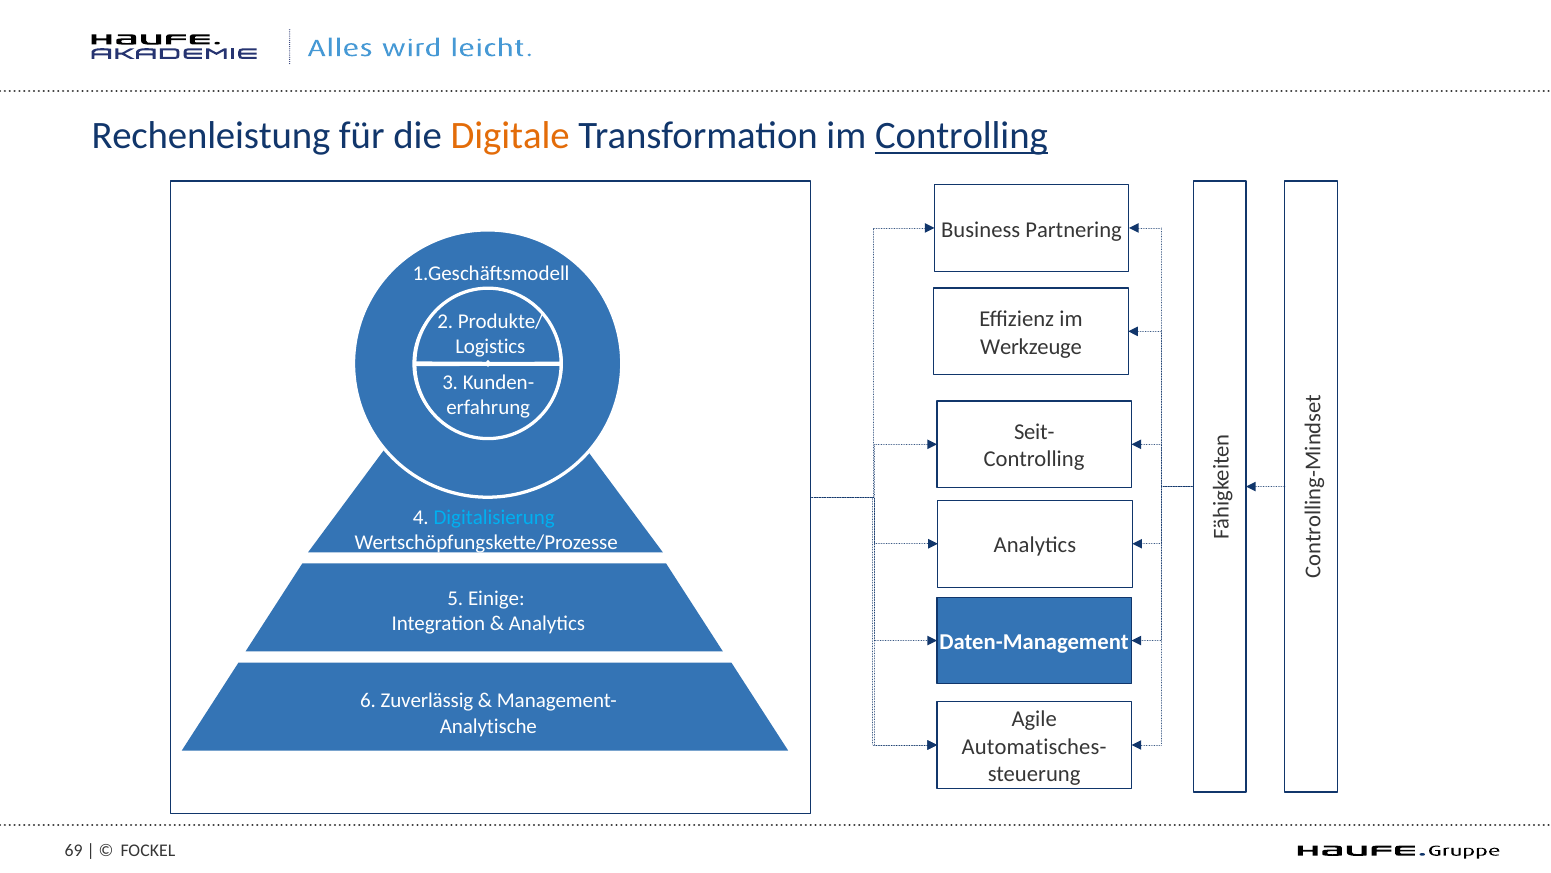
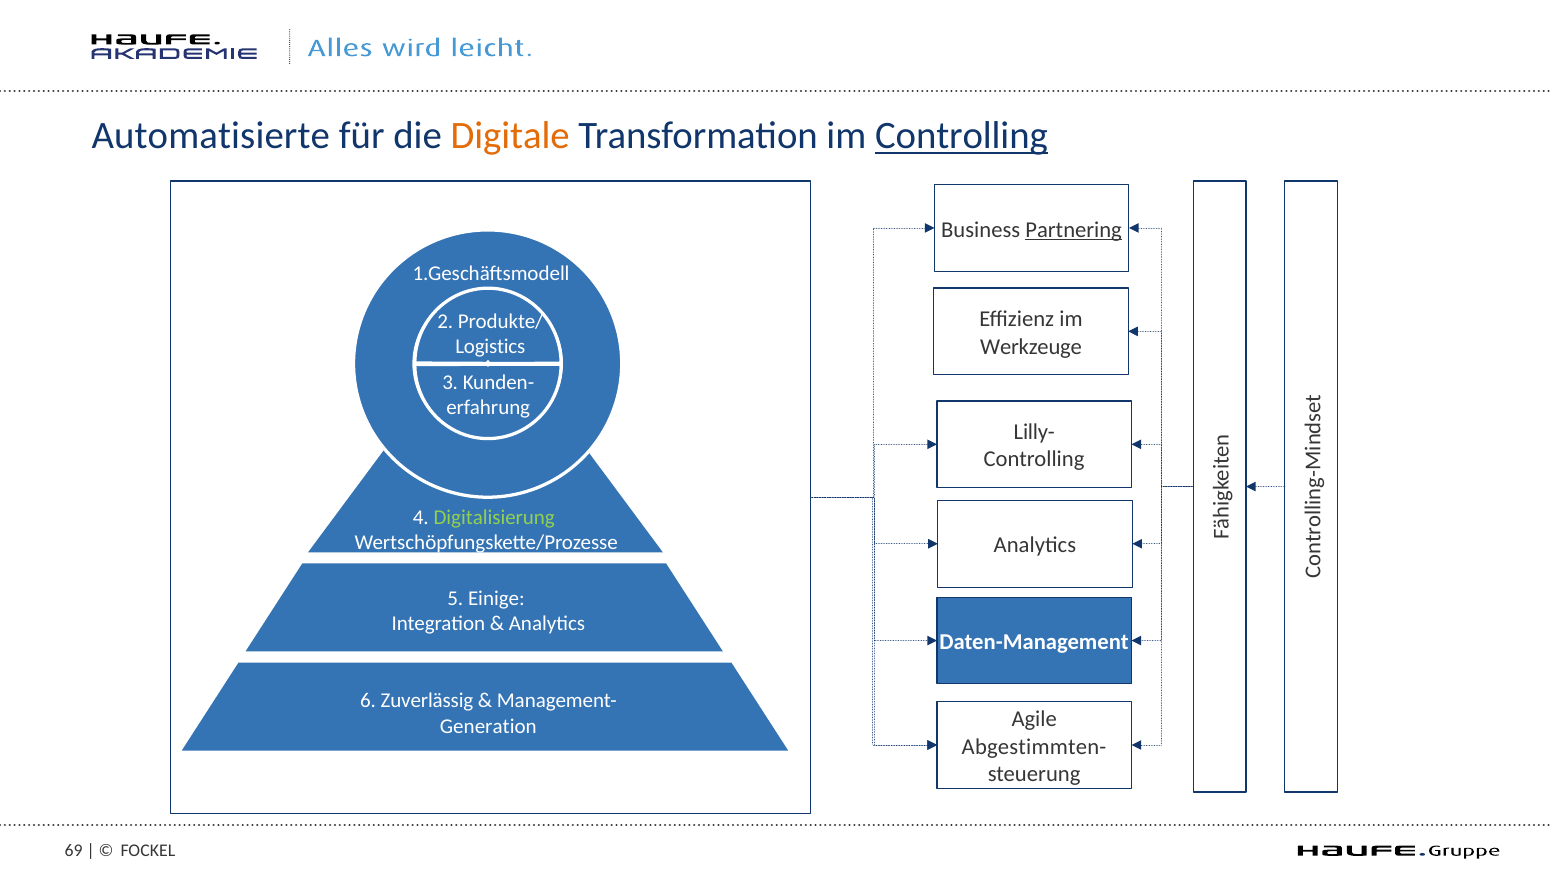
Rechenleistung: Rechenleistung -> Automatisierte (211, 136)
Partnering underline: none -> present (1074, 229)
Seit-: Seit- -> Lilly- (1034, 432)
Digitalisierung colour: light blue -> light green (494, 517)
Analytische: Analytische -> Generation (488, 726)
Automatisches-: Automatisches- -> Abgestimmten- (1034, 746)
